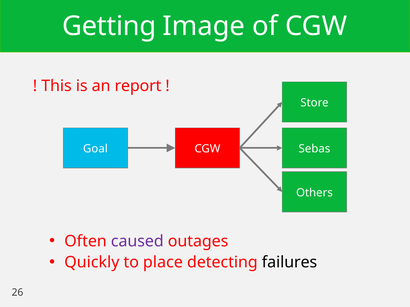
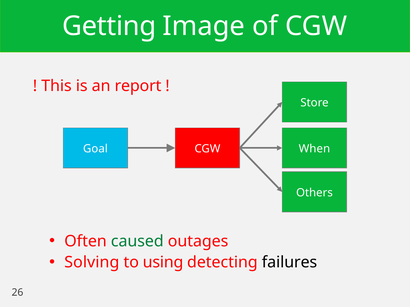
Sebas: Sebas -> When (314, 149)
caused colour: purple -> green (137, 242)
Quickly: Quickly -> Solving (92, 263)
place: place -> using (163, 263)
